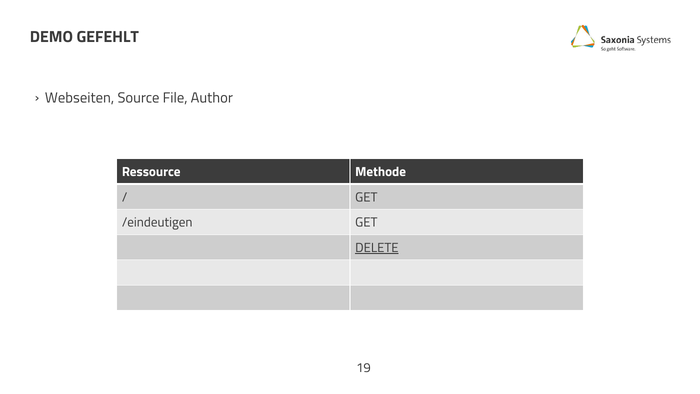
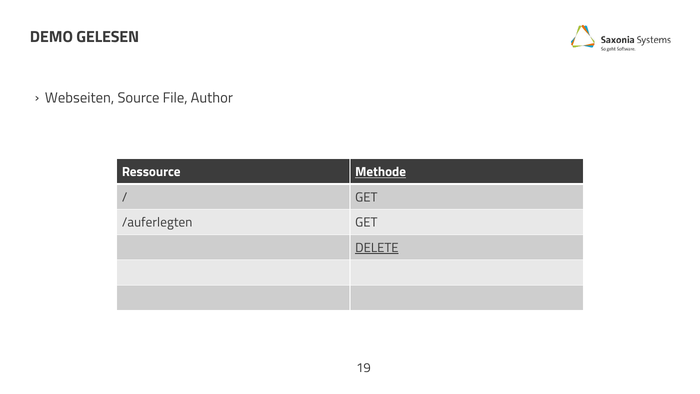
GEFEHLT: GEFEHLT -> GELESEN (108, 37)
Methode underline: none -> present (381, 172)
/eindeutigen: /eindeutigen -> /auferlegten (157, 222)
